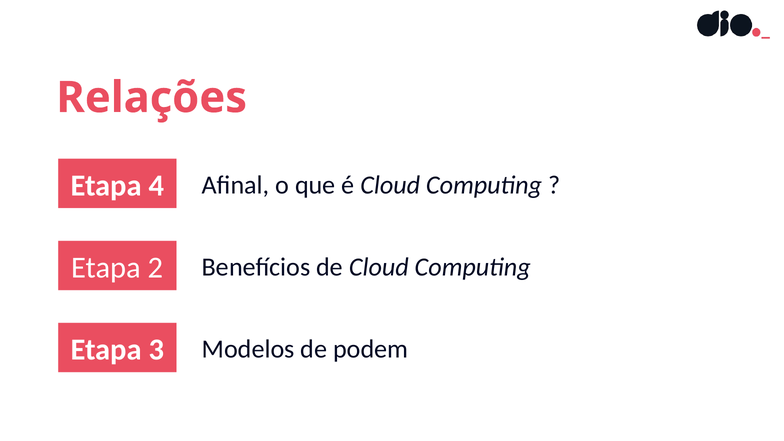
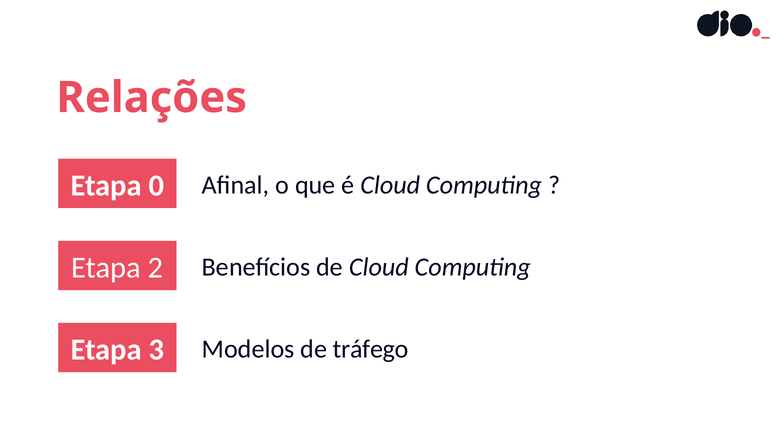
4: 4 -> 0 (156, 186)
podem: podem -> tráfego (371, 349)
